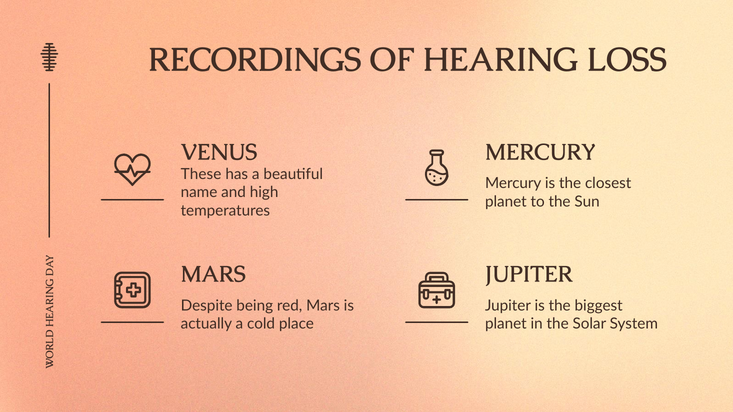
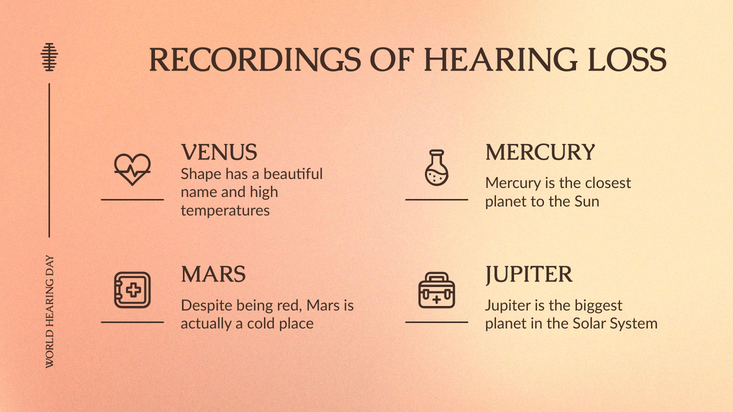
These: These -> Shape (201, 174)
